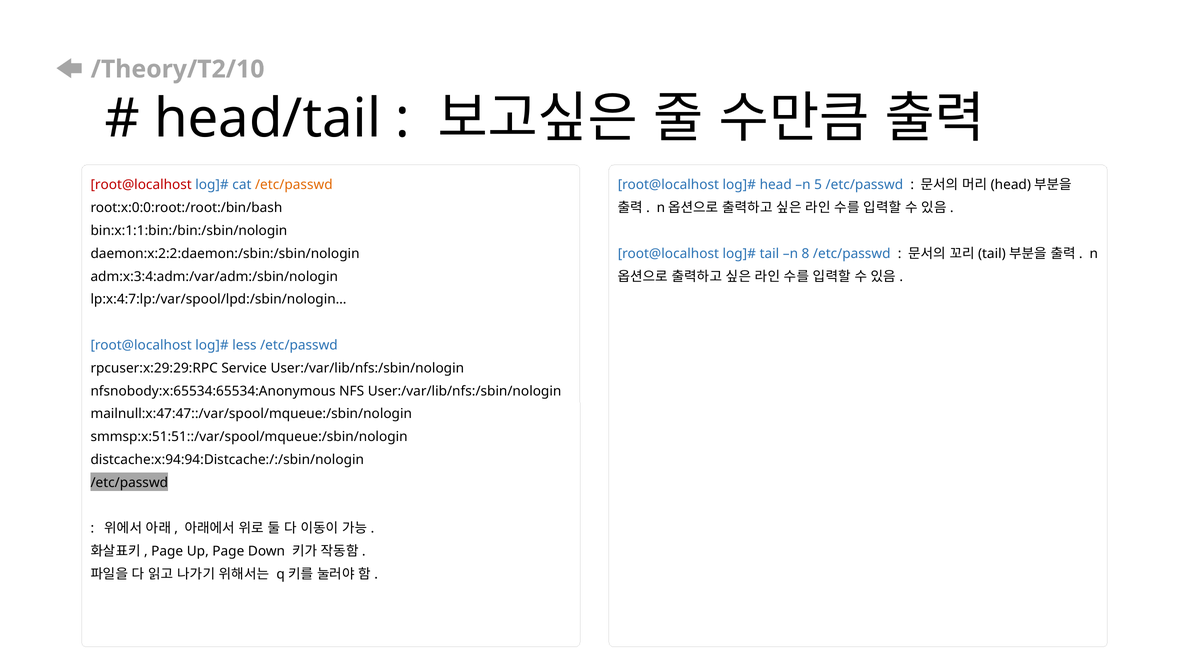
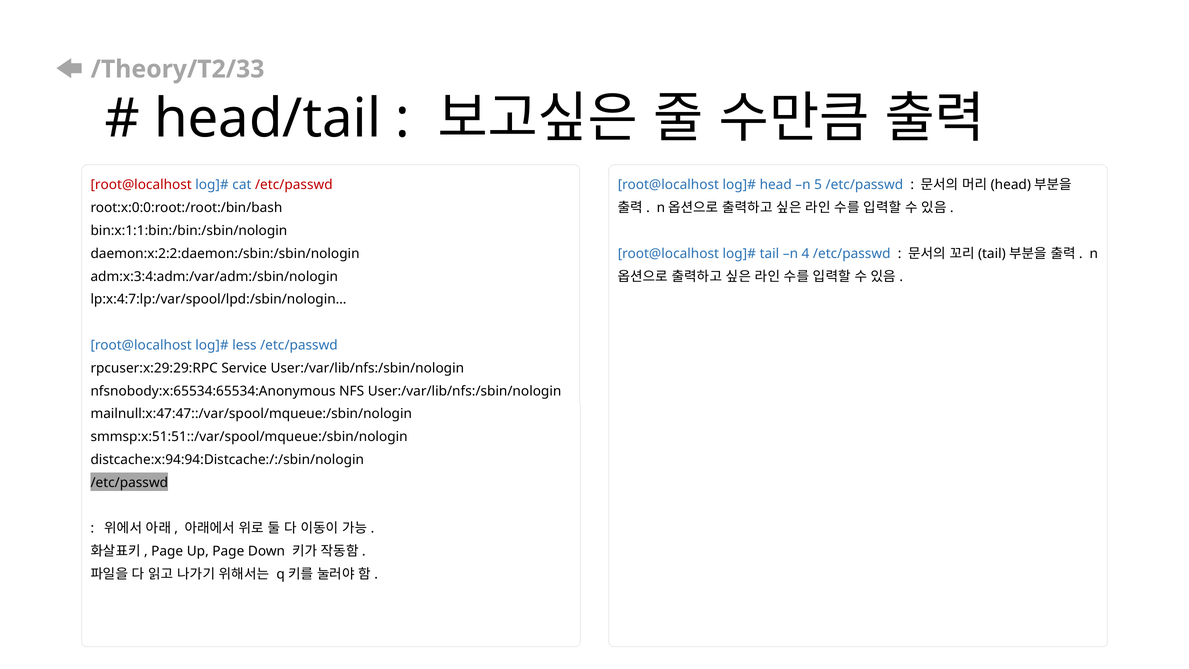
/Theory/T2/10: /Theory/T2/10 -> /Theory/T2/33 (178, 69)
/etc/passwd colour: orange -> red (294, 185)
8: 8 -> 4 (805, 254)
